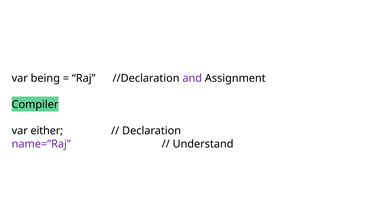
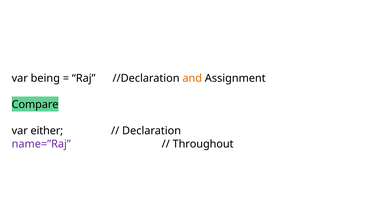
and colour: purple -> orange (192, 78)
Compiler: Compiler -> Compare (35, 105)
Understand: Understand -> Throughout (203, 144)
